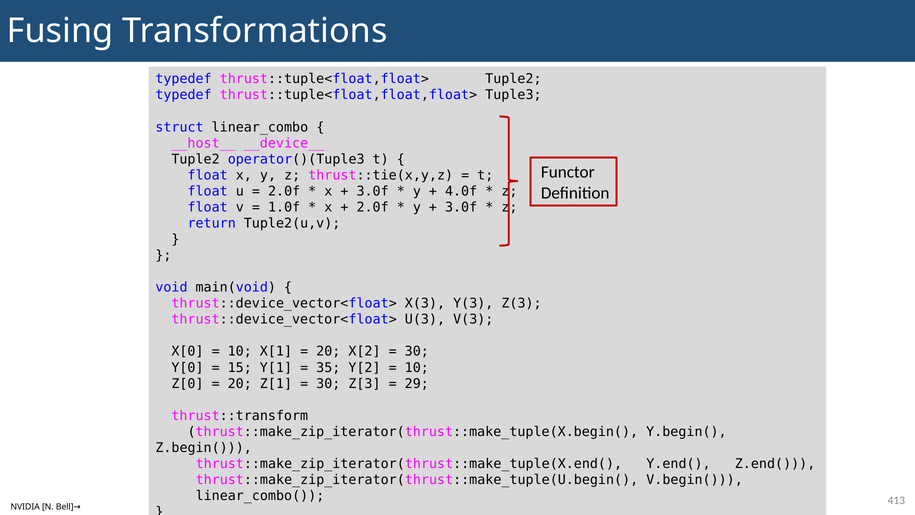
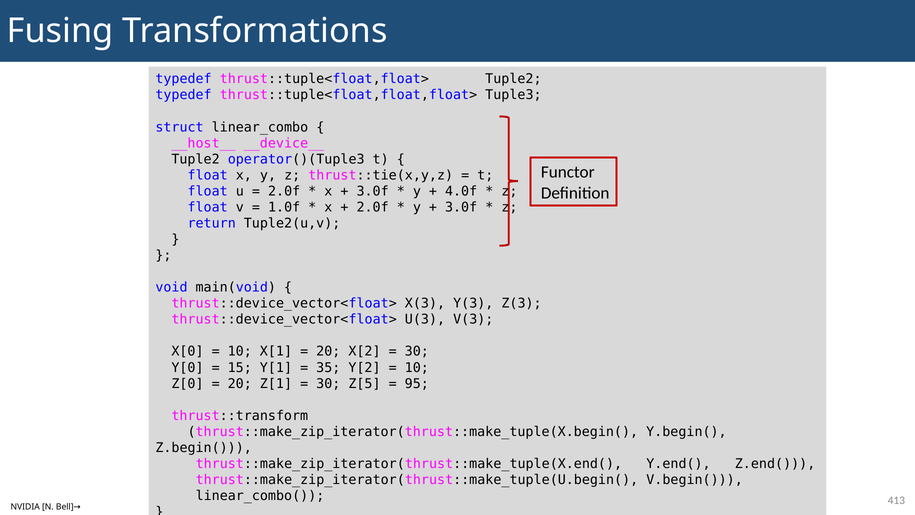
Z[3: Z[3 -> Z[5 (364, 383)
29: 29 -> 95 (417, 383)
